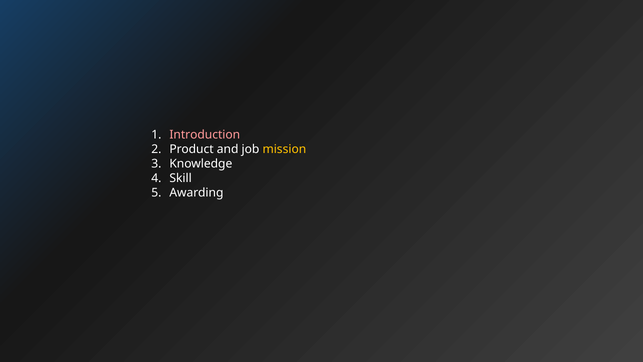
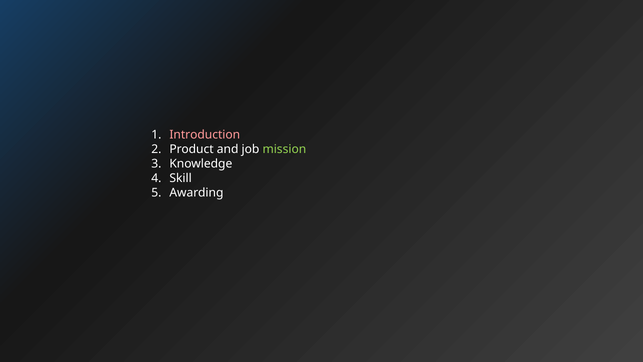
mission colour: yellow -> light green (284, 149)
